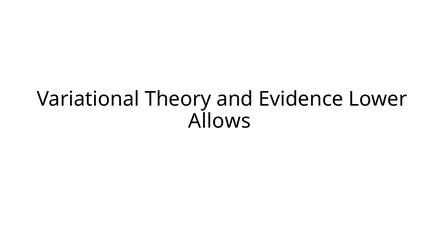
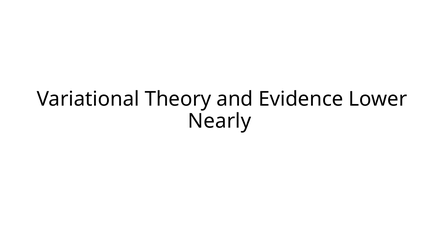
Allows: Allows -> Nearly (220, 121)
